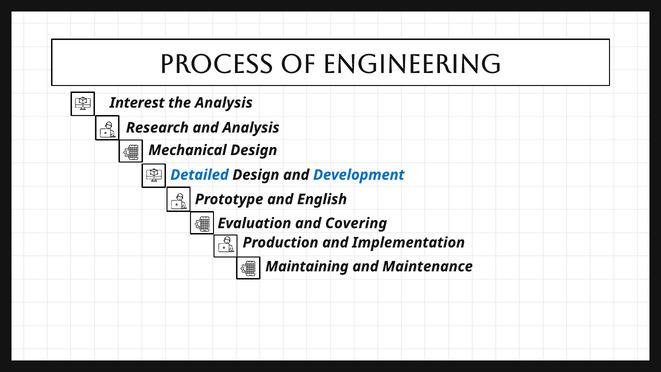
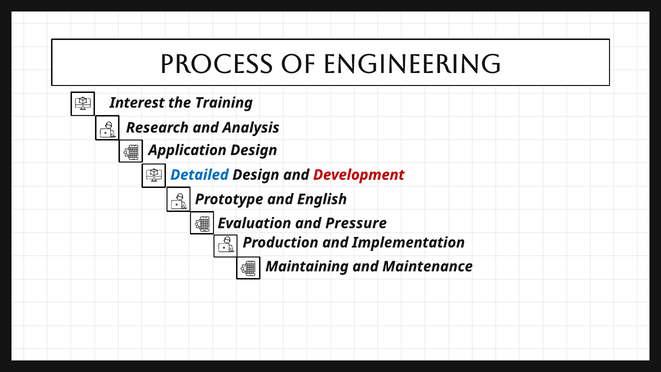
the Analysis: Analysis -> Training (224, 103)
Mechanical: Mechanical -> Application (187, 150)
Development colour: blue -> red (359, 175)
Covering: Covering -> Pressure (356, 223)
